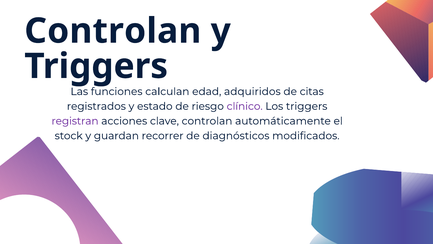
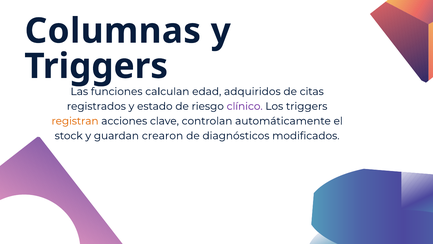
Controlan: Controlan -> Columnas (113, 31)
registran colour: purple -> orange (75, 121)
recorrer: recorrer -> crearon (163, 136)
